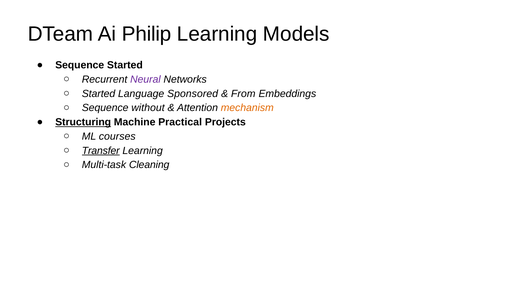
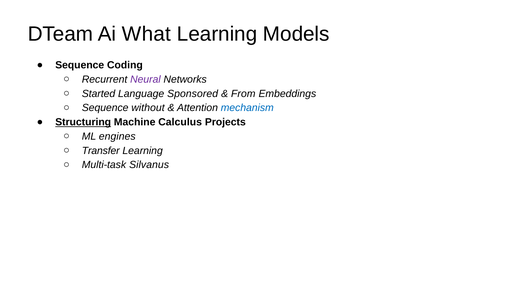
Philip: Philip -> What (146, 34)
Sequence Started: Started -> Coding (125, 65)
mechanism colour: orange -> blue (247, 108)
Practical: Practical -> Calculus (180, 122)
courses: courses -> engines (117, 137)
Transfer underline: present -> none (101, 151)
Cleaning: Cleaning -> Silvanus (149, 165)
